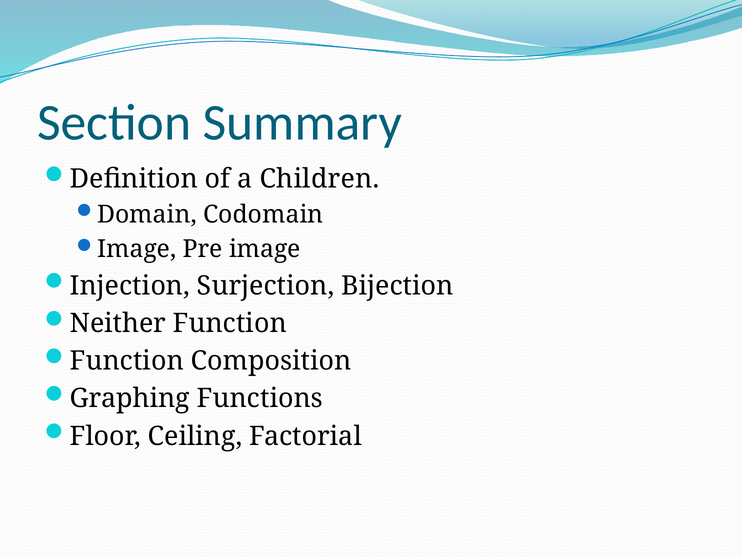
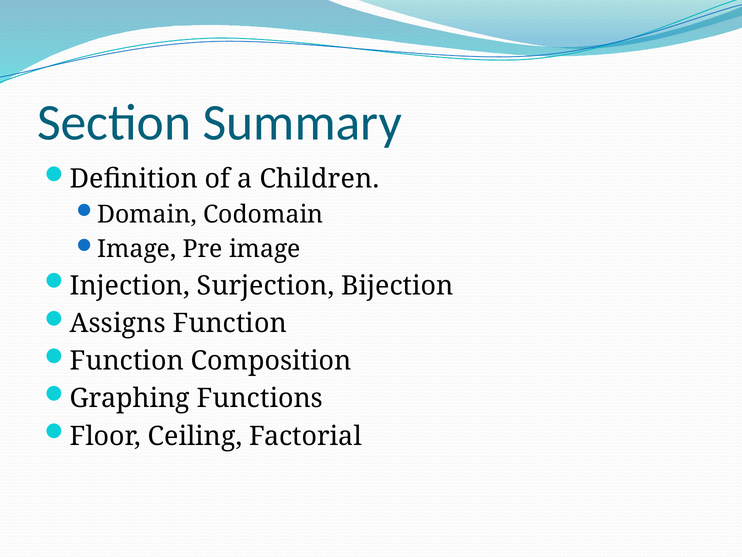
Neither: Neither -> Assigns (118, 323)
